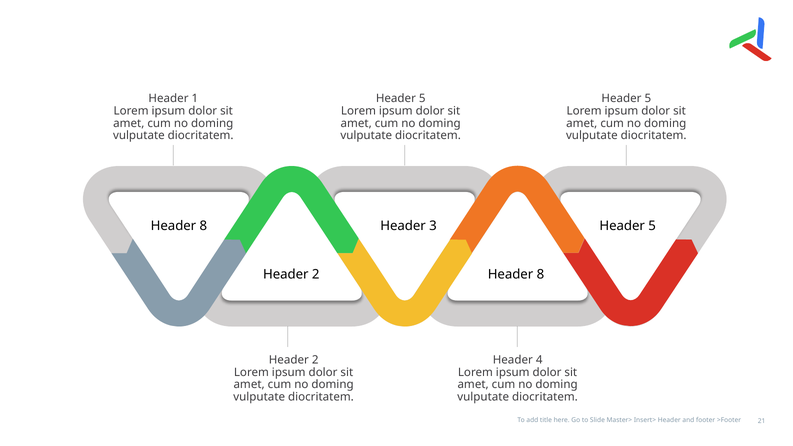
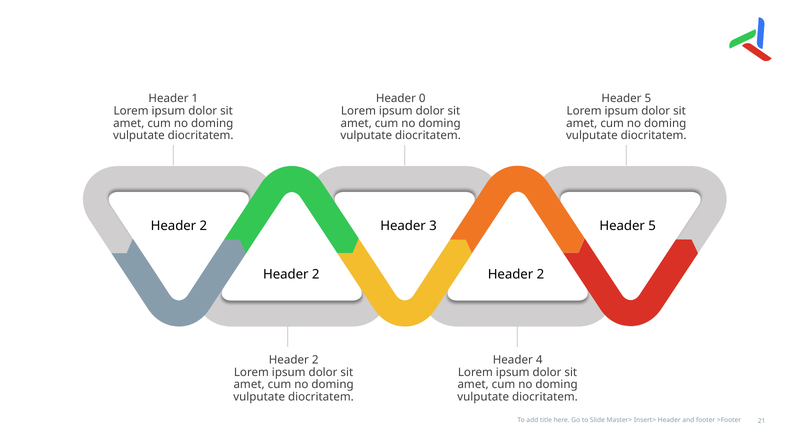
5: 5 -> 0 (422, 98)
8: 8 -> 2 (203, 226)
8: 8 -> 2 (540, 275)
